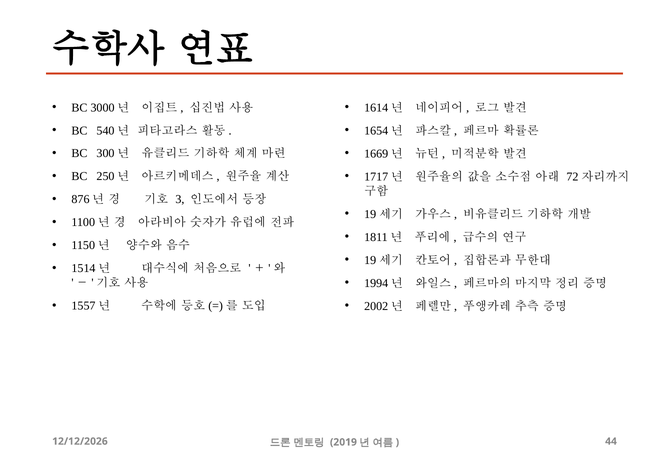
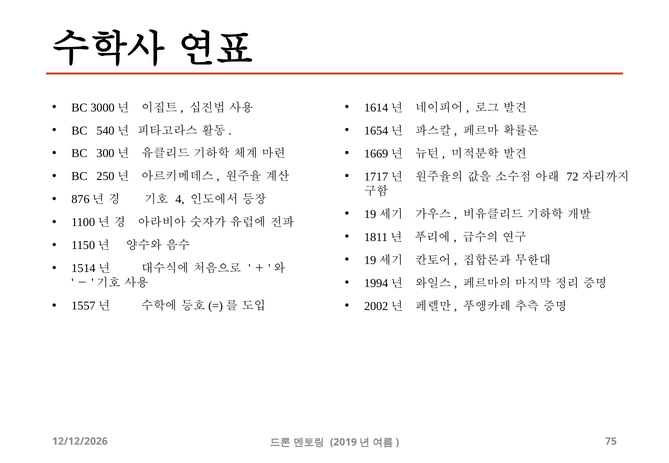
3: 3 -> 4 (180, 200)
44: 44 -> 75 (611, 441)
